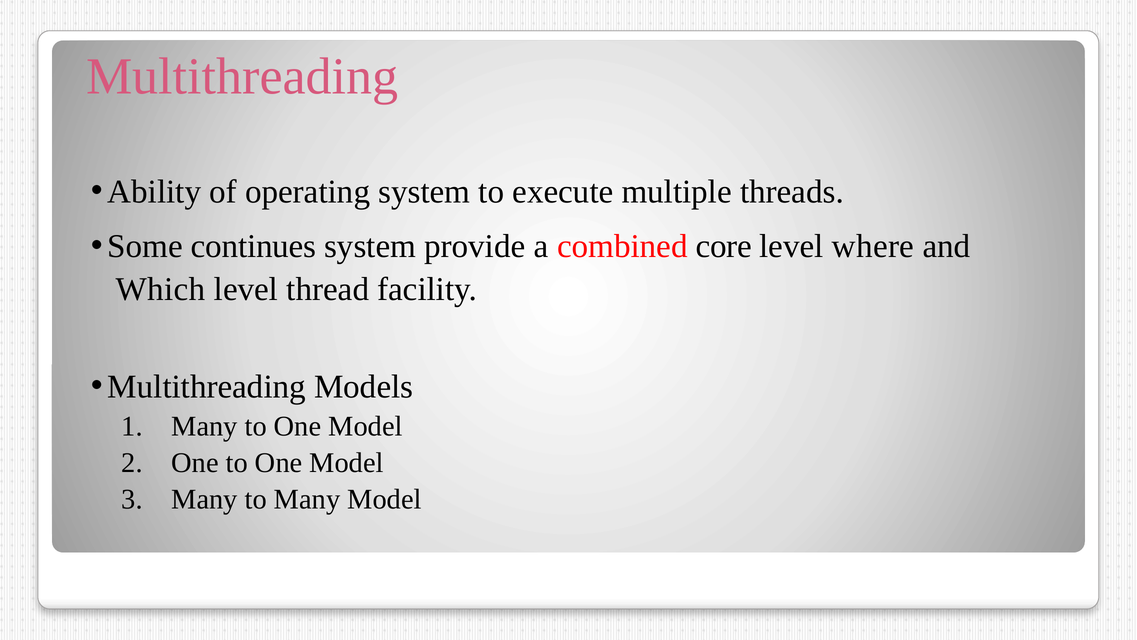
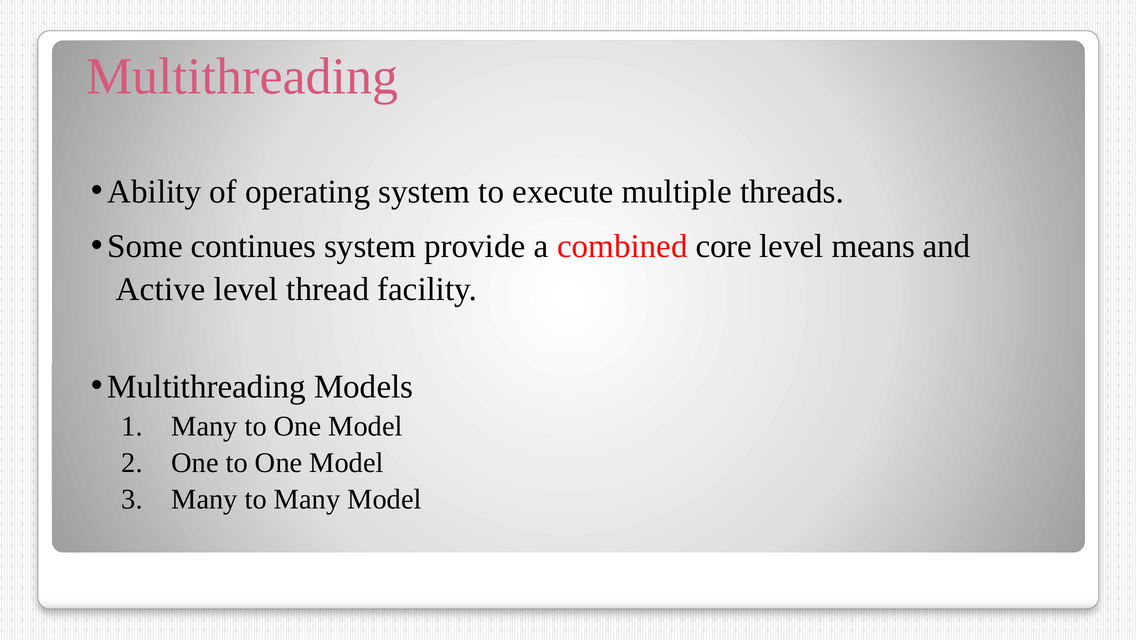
where: where -> means (873, 246)
Which: Which -> Active (161, 289)
